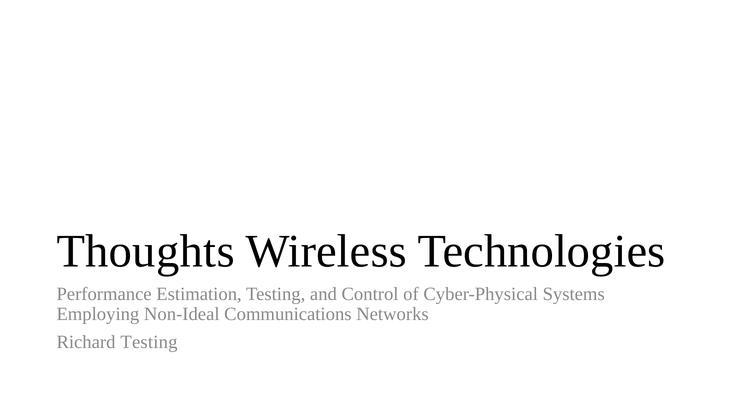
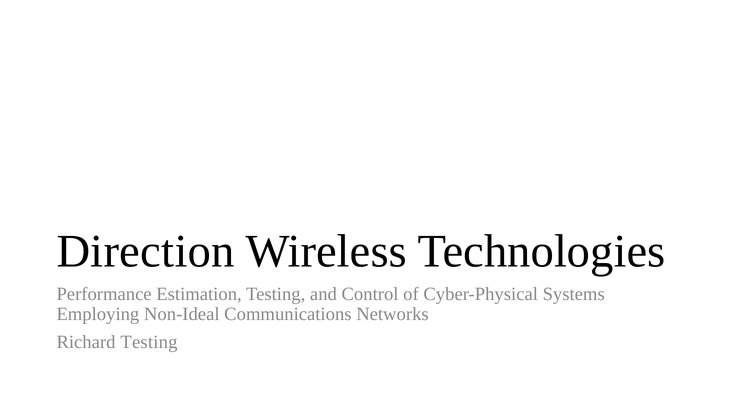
Thoughts: Thoughts -> Direction (146, 251)
